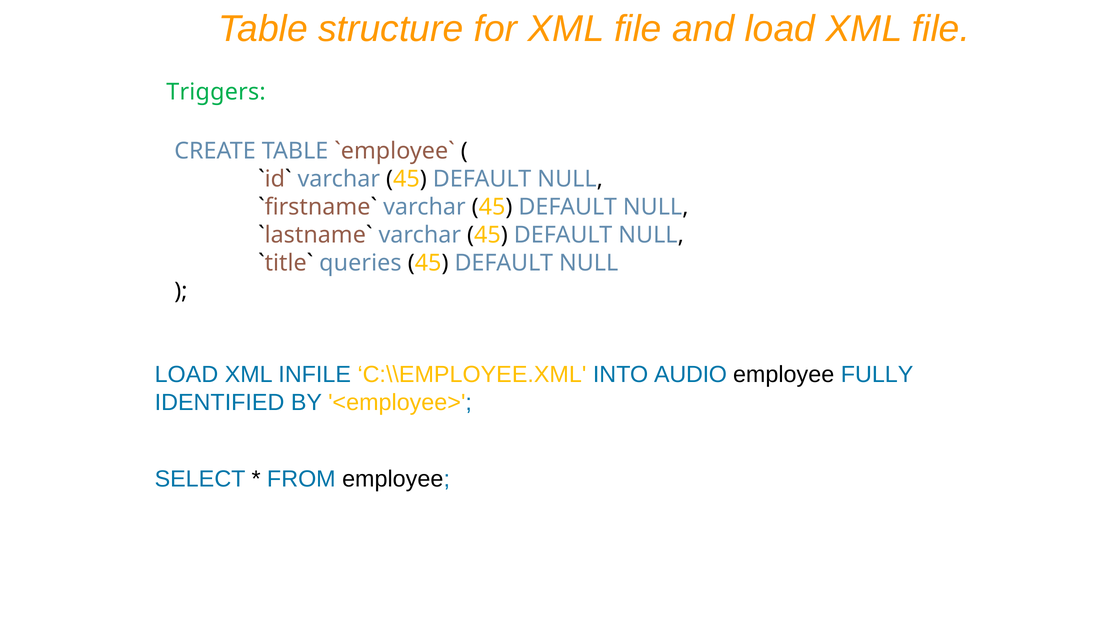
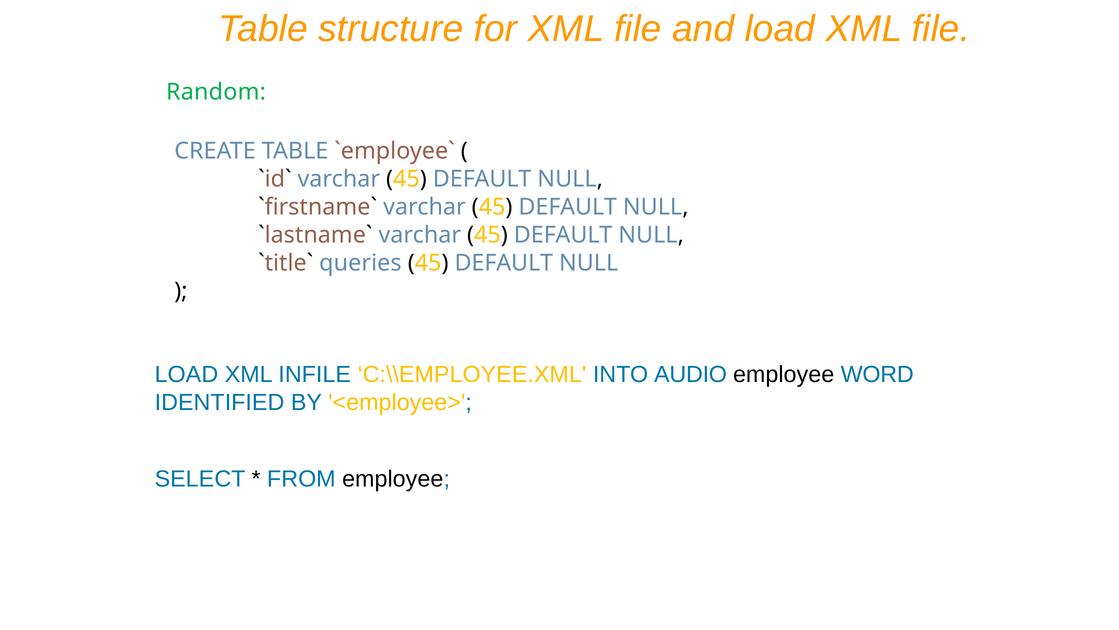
Triggers: Triggers -> Random (216, 92)
FULLY: FULLY -> WORD (877, 374)
